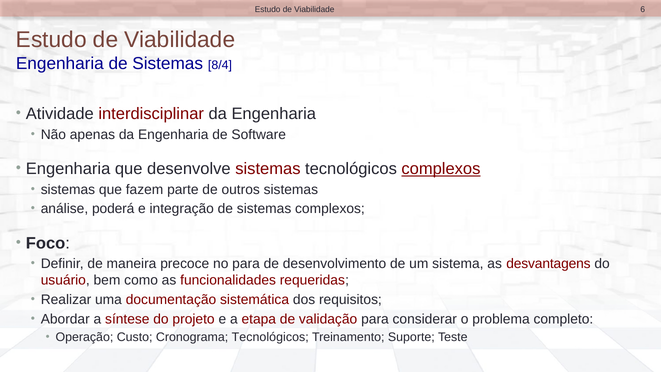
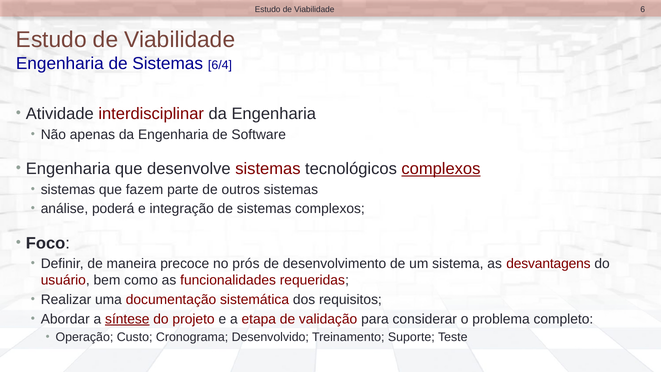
8/4: 8/4 -> 6/4 (220, 65)
no para: para -> prós (246, 264)
síntese underline: none -> present (127, 319)
Cronograma Tecnológicos: Tecnológicos -> Desenvolvido (270, 337)
